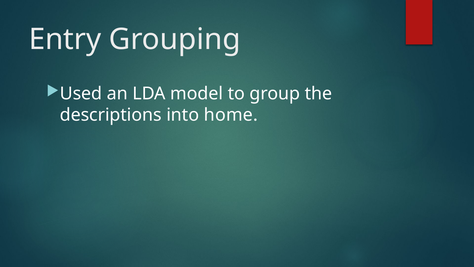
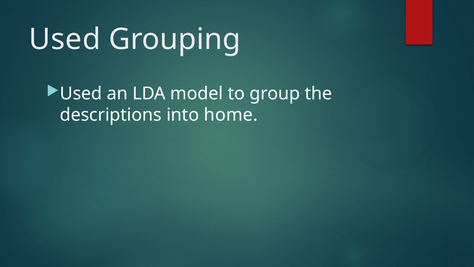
Entry: Entry -> Used (65, 39)
